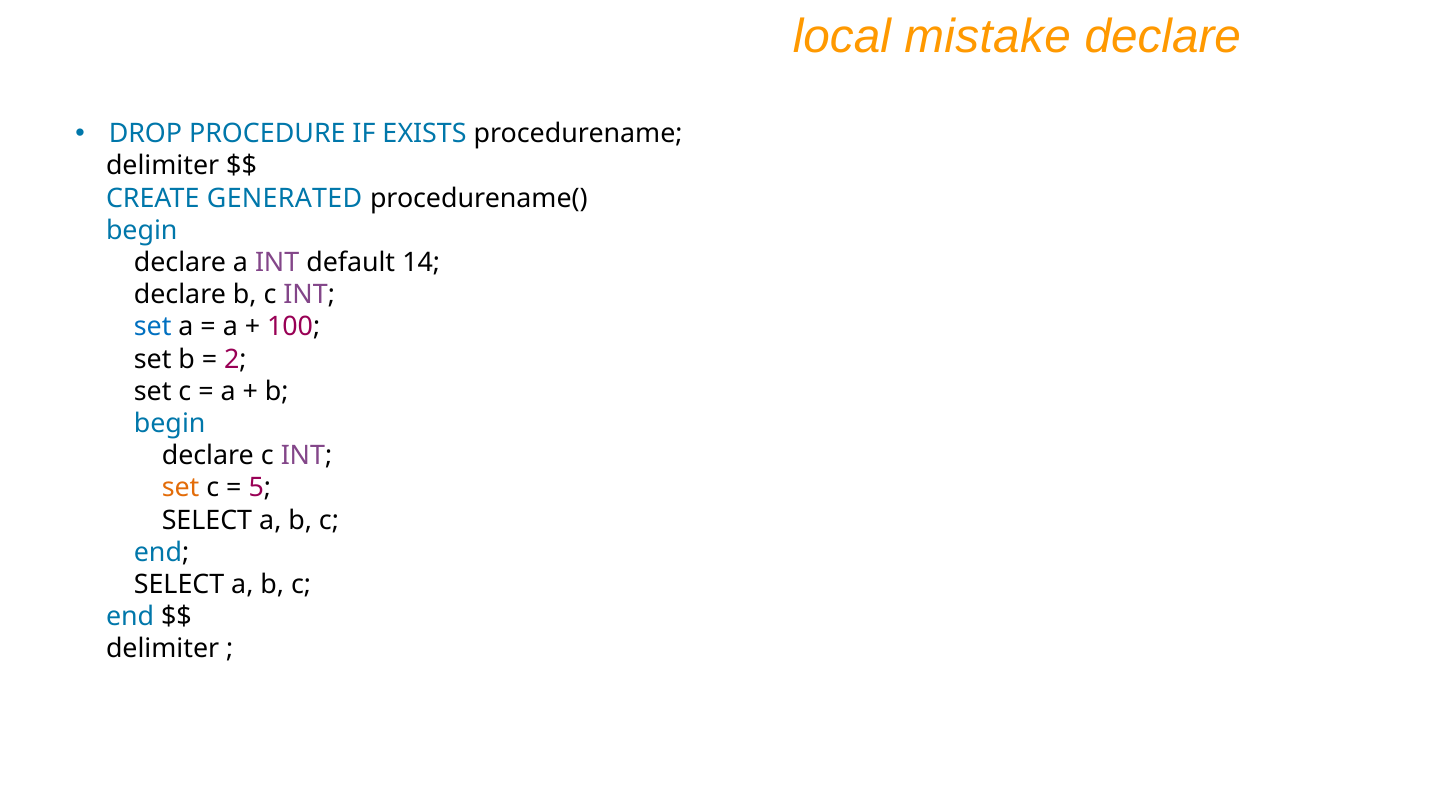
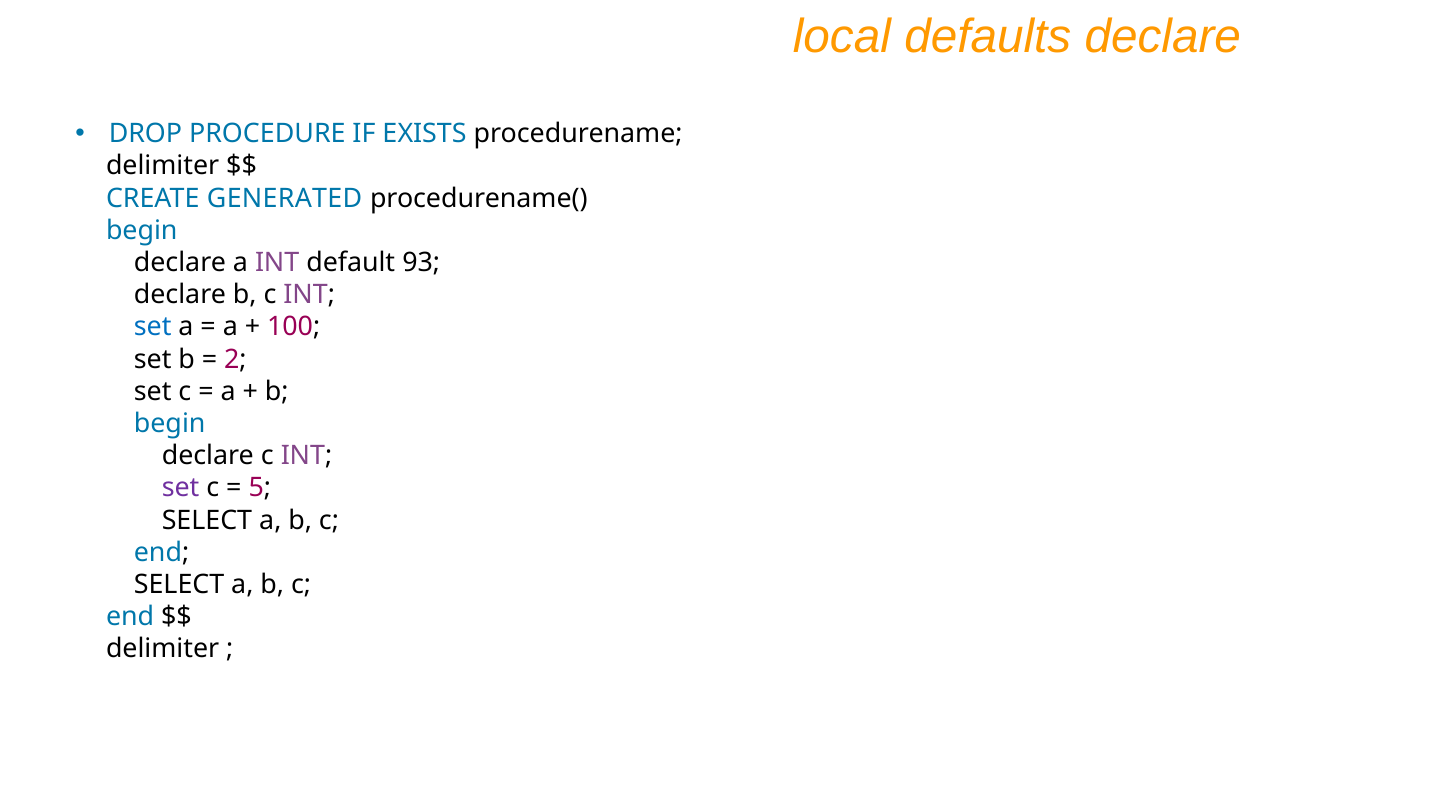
mistake: mistake -> defaults (988, 37)
14: 14 -> 93 (421, 263)
set colour: orange -> purple (181, 488)
